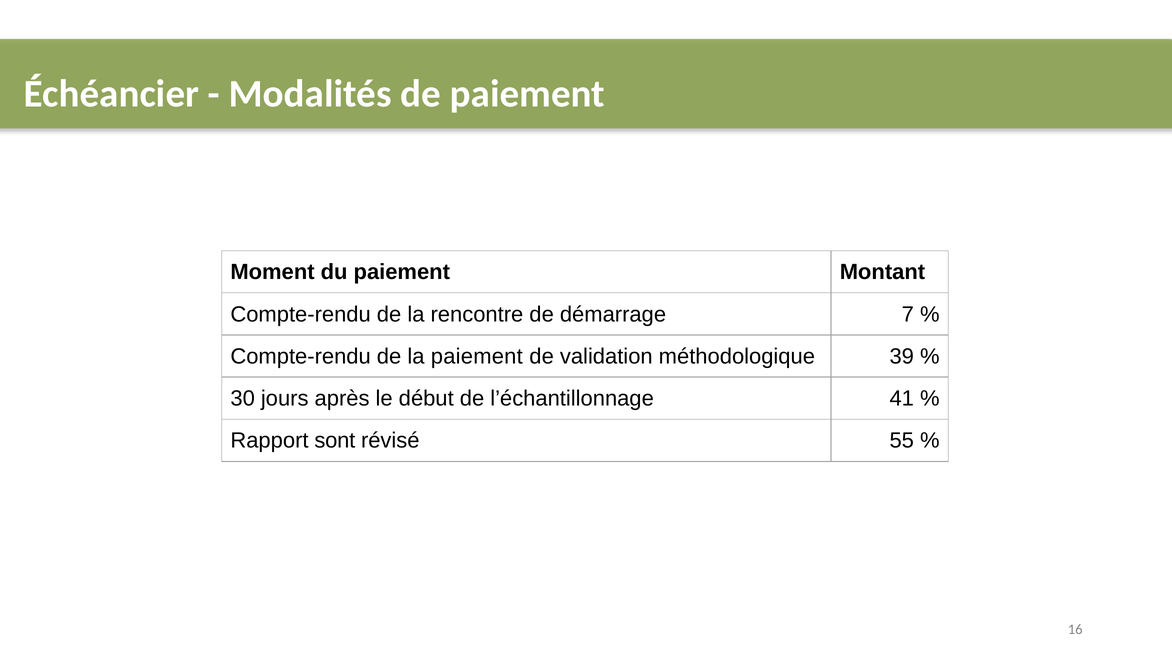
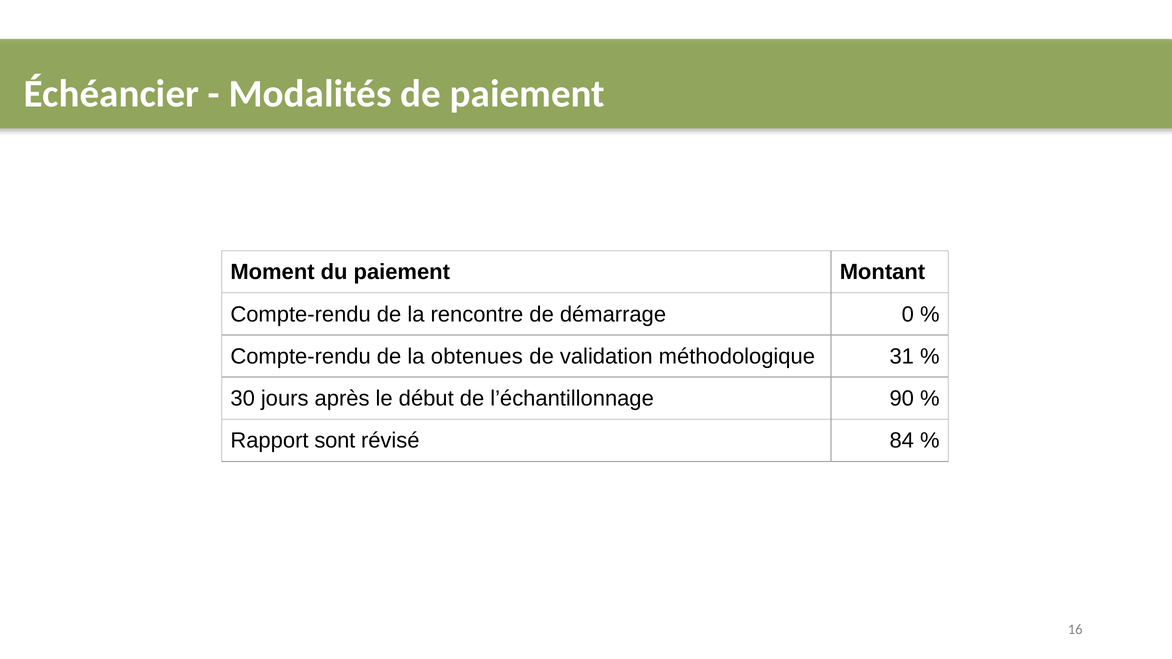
7: 7 -> 0 (908, 314)
la paiement: paiement -> obtenues (477, 357)
39: 39 -> 31 (902, 357)
41: 41 -> 90 (902, 399)
55: 55 -> 84 (902, 441)
